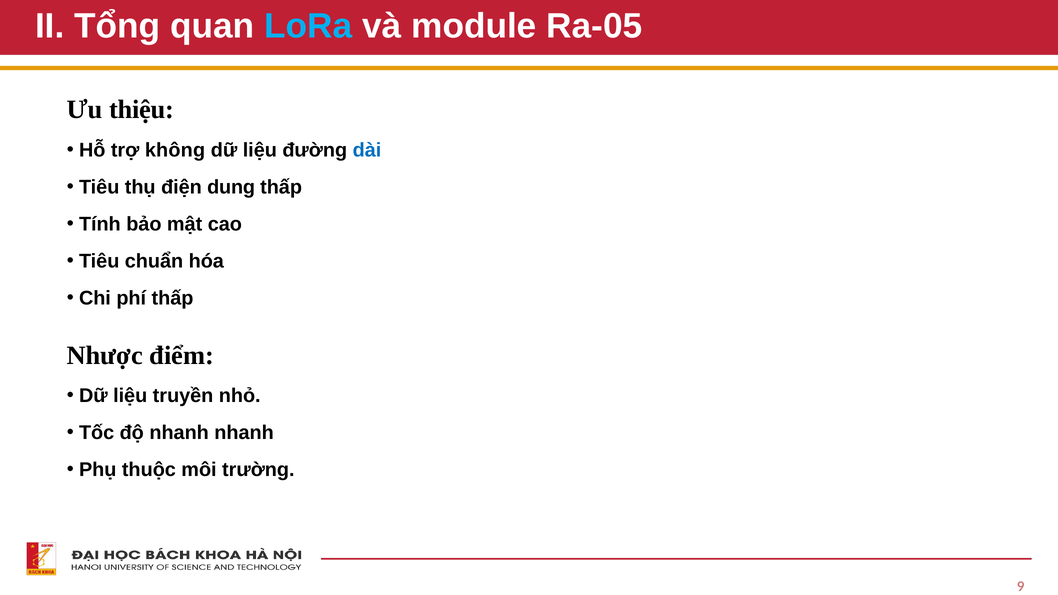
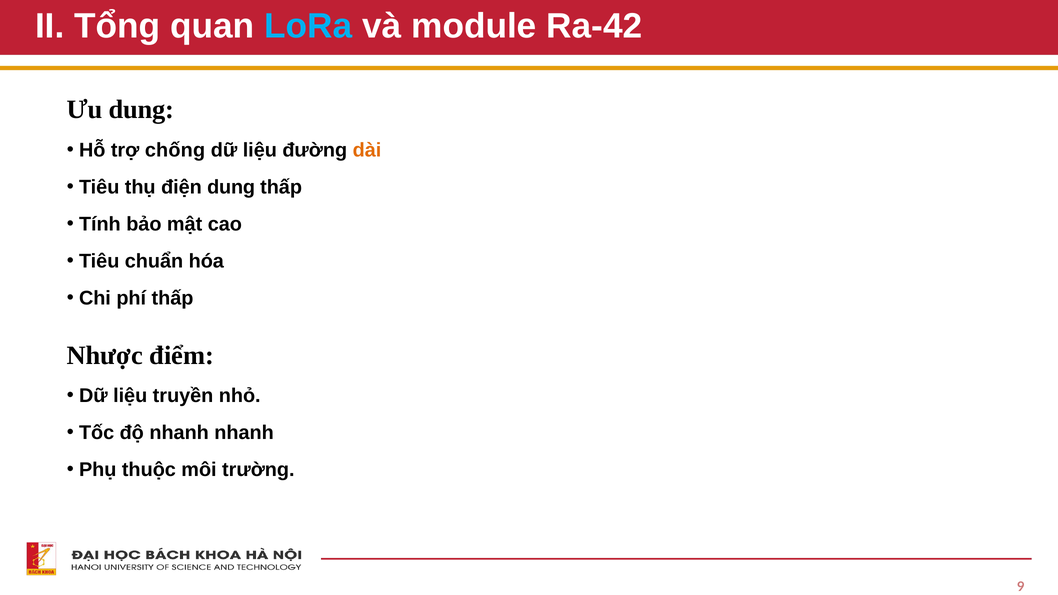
Ra-05: Ra-05 -> Ra-42 (594, 26)
Ưu thiệu: thiệu -> dung (142, 110)
không: không -> chống (175, 150)
dài colour: blue -> orange (367, 150)
